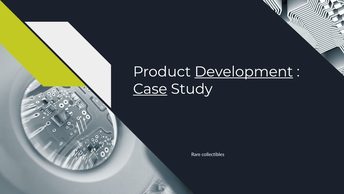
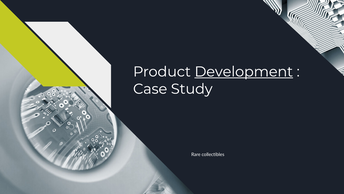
Case underline: present -> none (150, 89)
